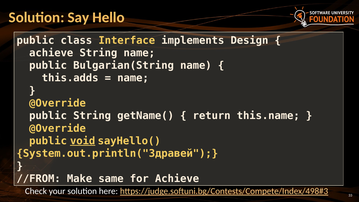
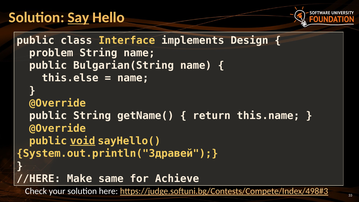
Say underline: none -> present (78, 17)
achieve: achieve -> problem (51, 53)
this.adds: this.adds -> this.else (70, 78)
//FROM: //FROM -> //HERE (39, 179)
